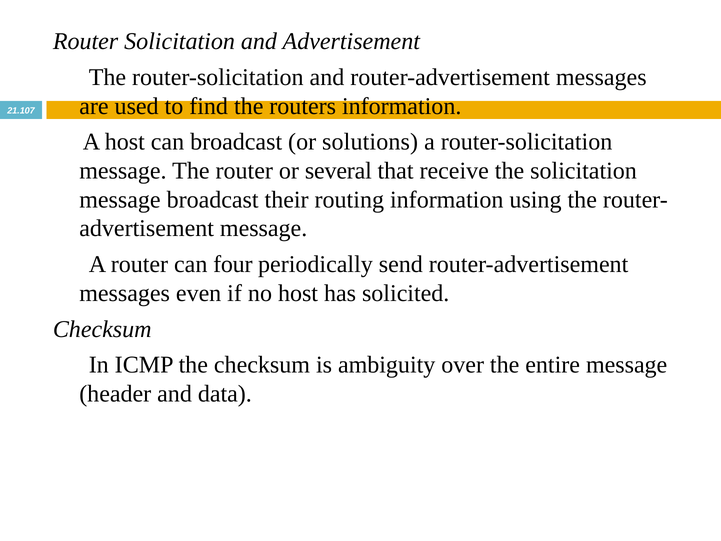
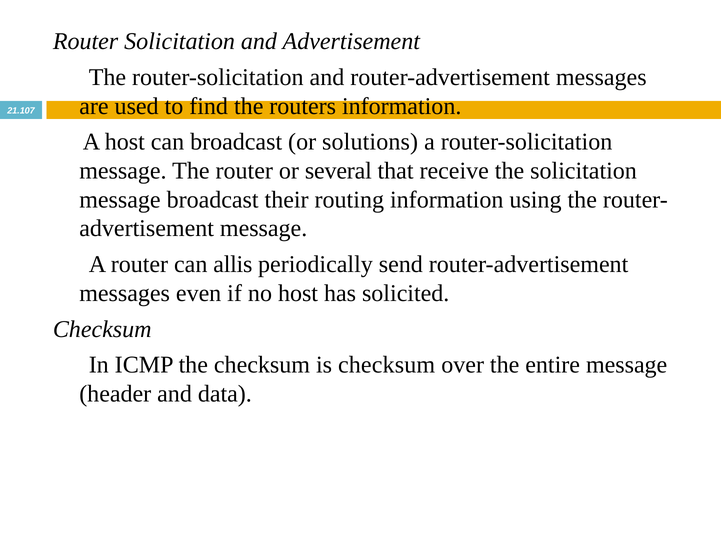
four: four -> allis (233, 264)
is ambiguity: ambiguity -> checksum (387, 365)
